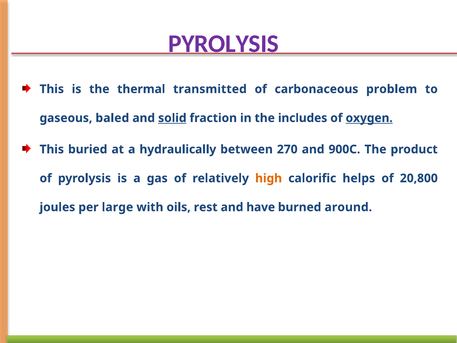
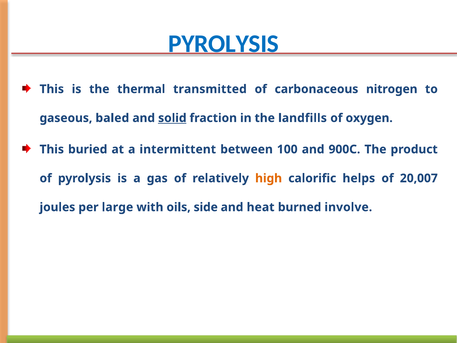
PYROLYSIS colour: purple -> blue (223, 44)
problem: problem -> nitrogen (392, 89)
includes: includes -> landfills (303, 118)
oxygen underline: present -> none (369, 118)
hydraulically: hydraulically -> intermittent (178, 149)
270: 270 -> 100 (287, 149)
20,800: 20,800 -> 20,007 (419, 178)
rest: rest -> side (206, 207)
have: have -> heat (261, 207)
around: around -> involve (348, 207)
